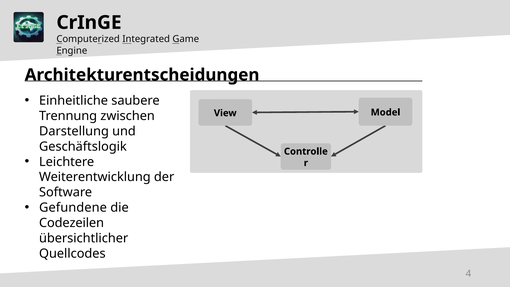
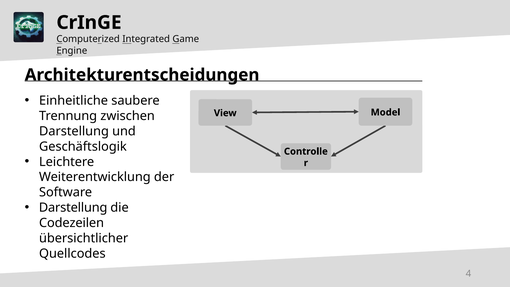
Gefundene: Gefundene -> Darstellung (73, 208)
